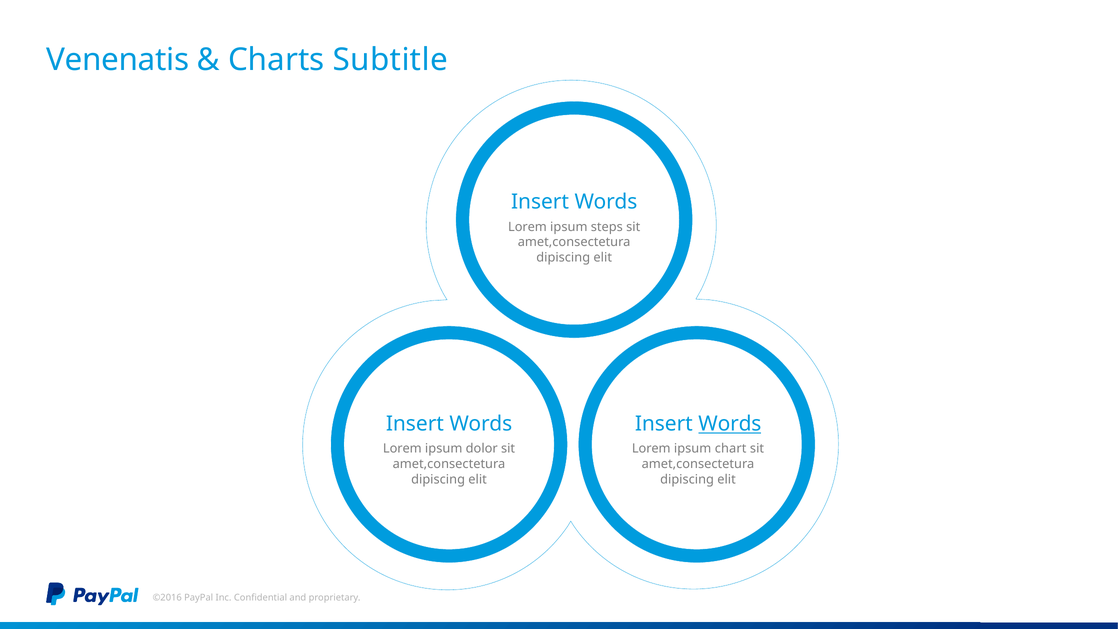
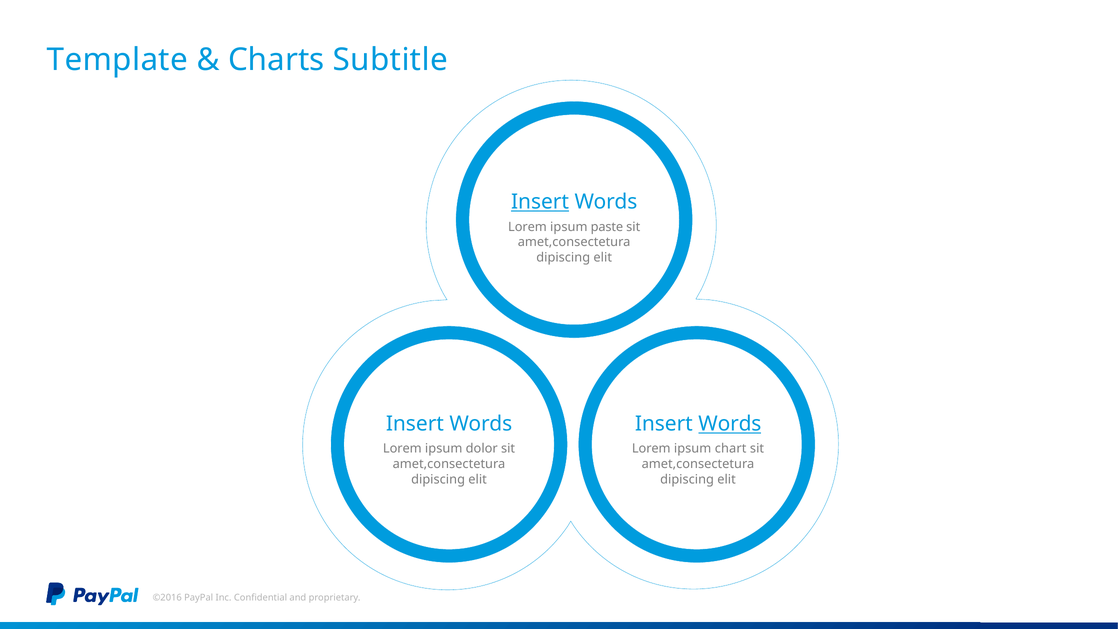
Venenatis: Venenatis -> Template (117, 60)
Insert underline: none -> present (540, 202)
steps: steps -> paste (607, 227)
